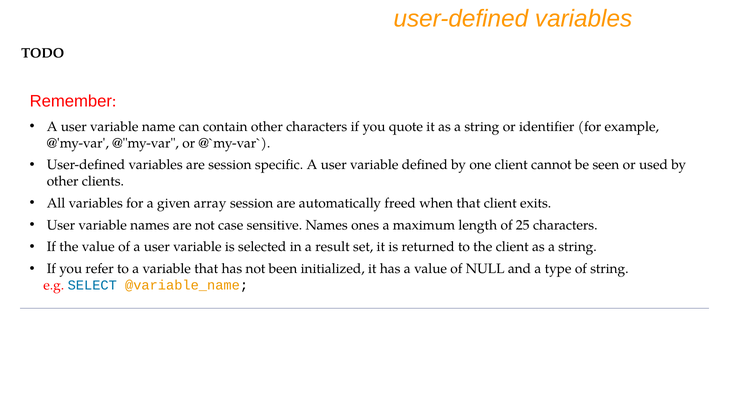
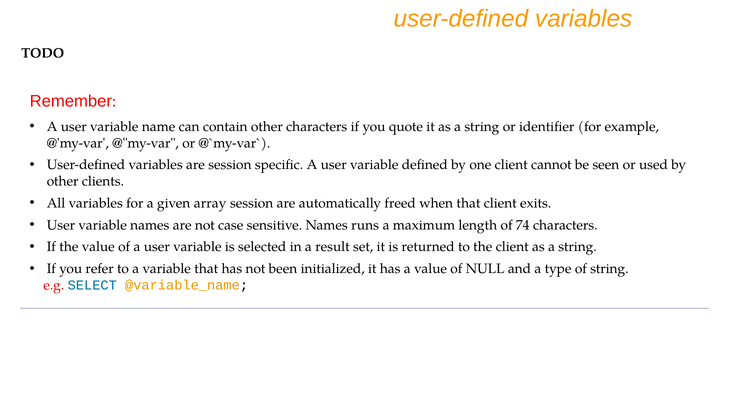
ones: ones -> runs (365, 225)
25: 25 -> 74 (523, 225)
